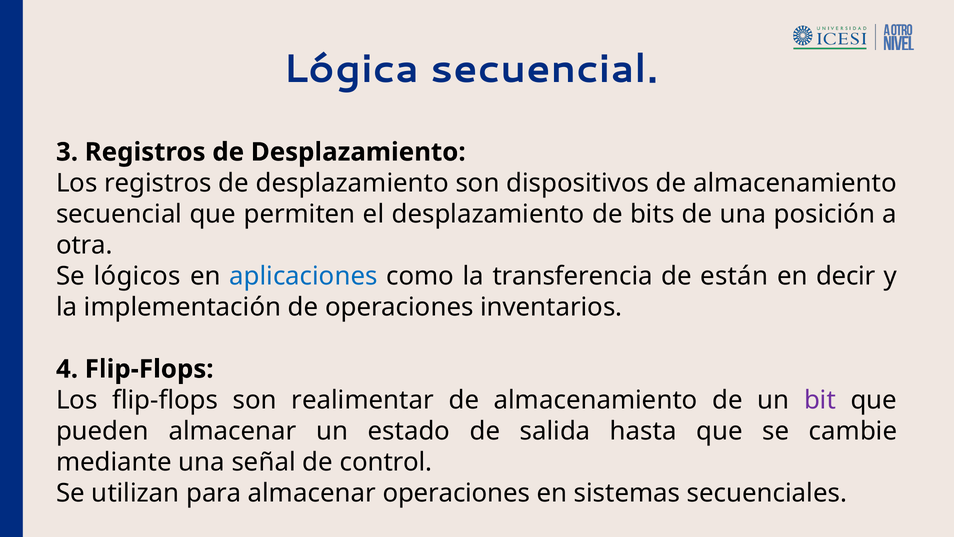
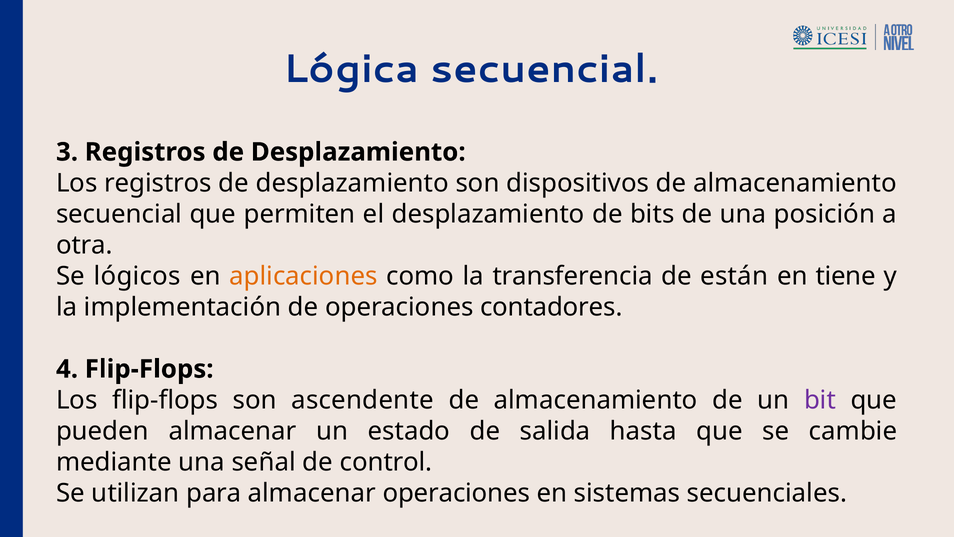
aplicaciones colour: blue -> orange (303, 276)
decir: decir -> tiene (846, 276)
inventarios: inventarios -> contadores (551, 307)
realimentar: realimentar -> ascendente (363, 400)
